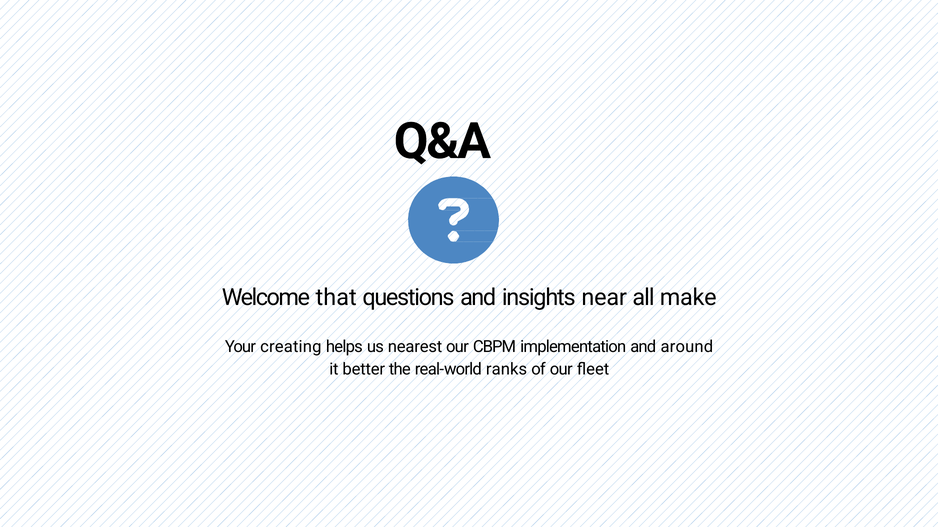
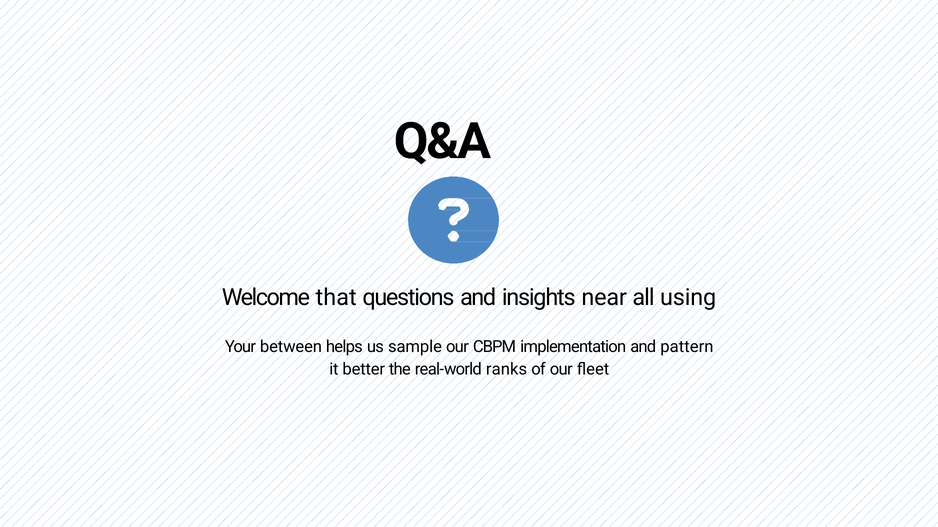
make: make -> using (688, 298)
creating: creating -> between (291, 347)
nearest: nearest -> sample (415, 347)
around: around -> pattern (687, 347)
